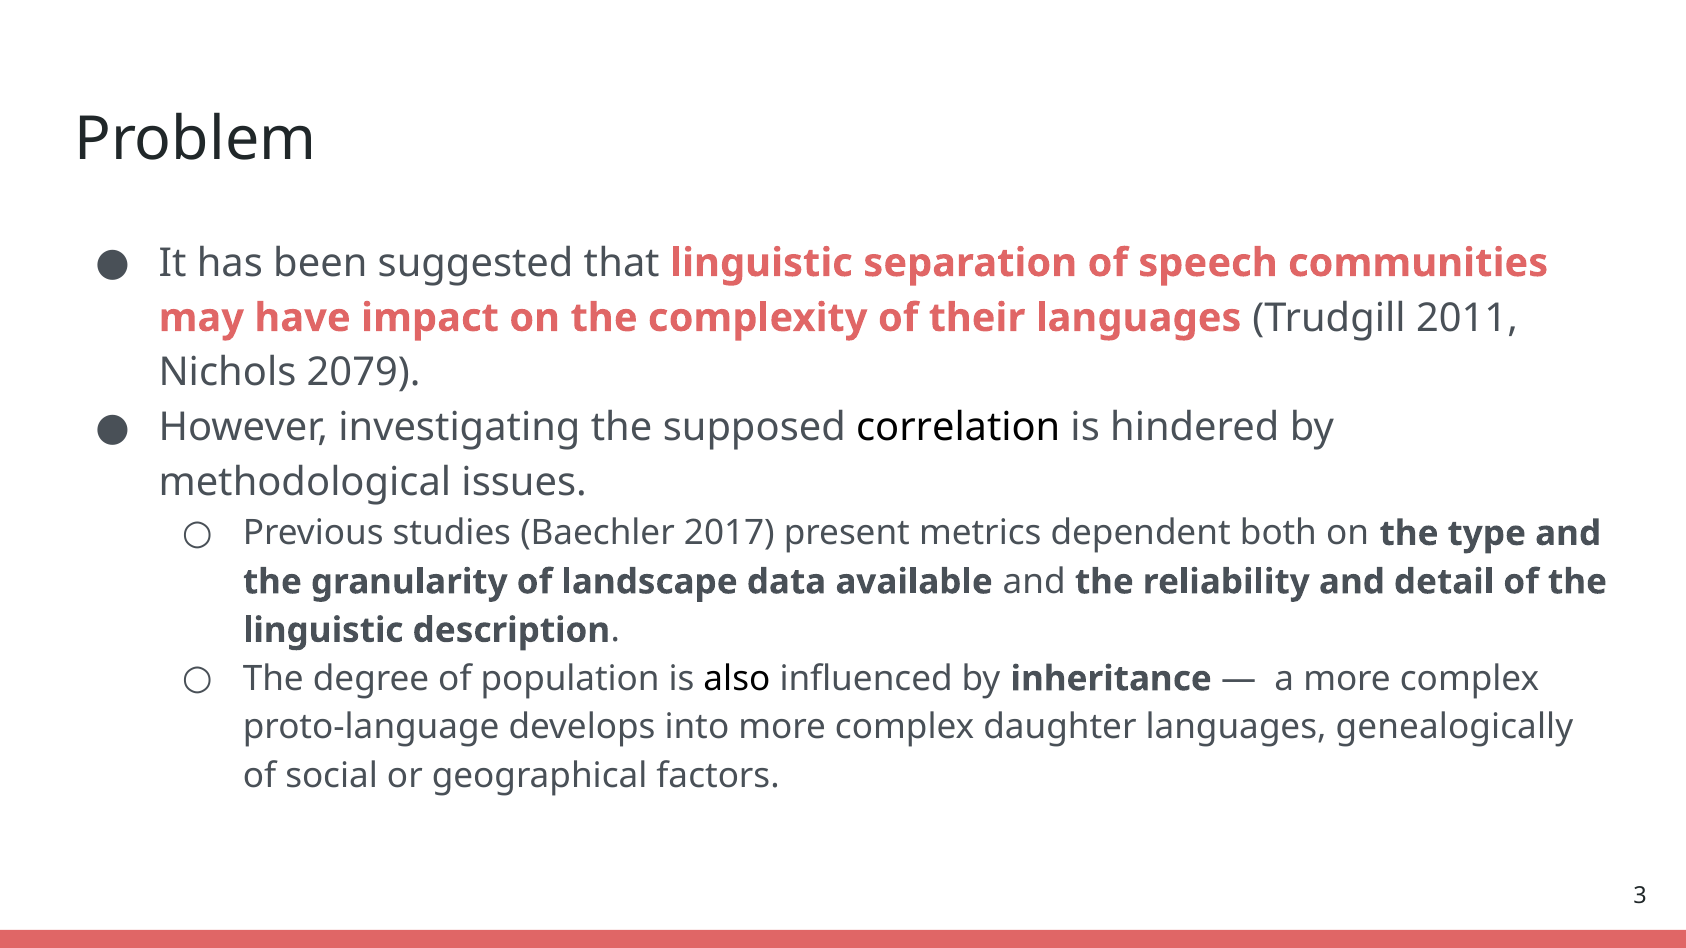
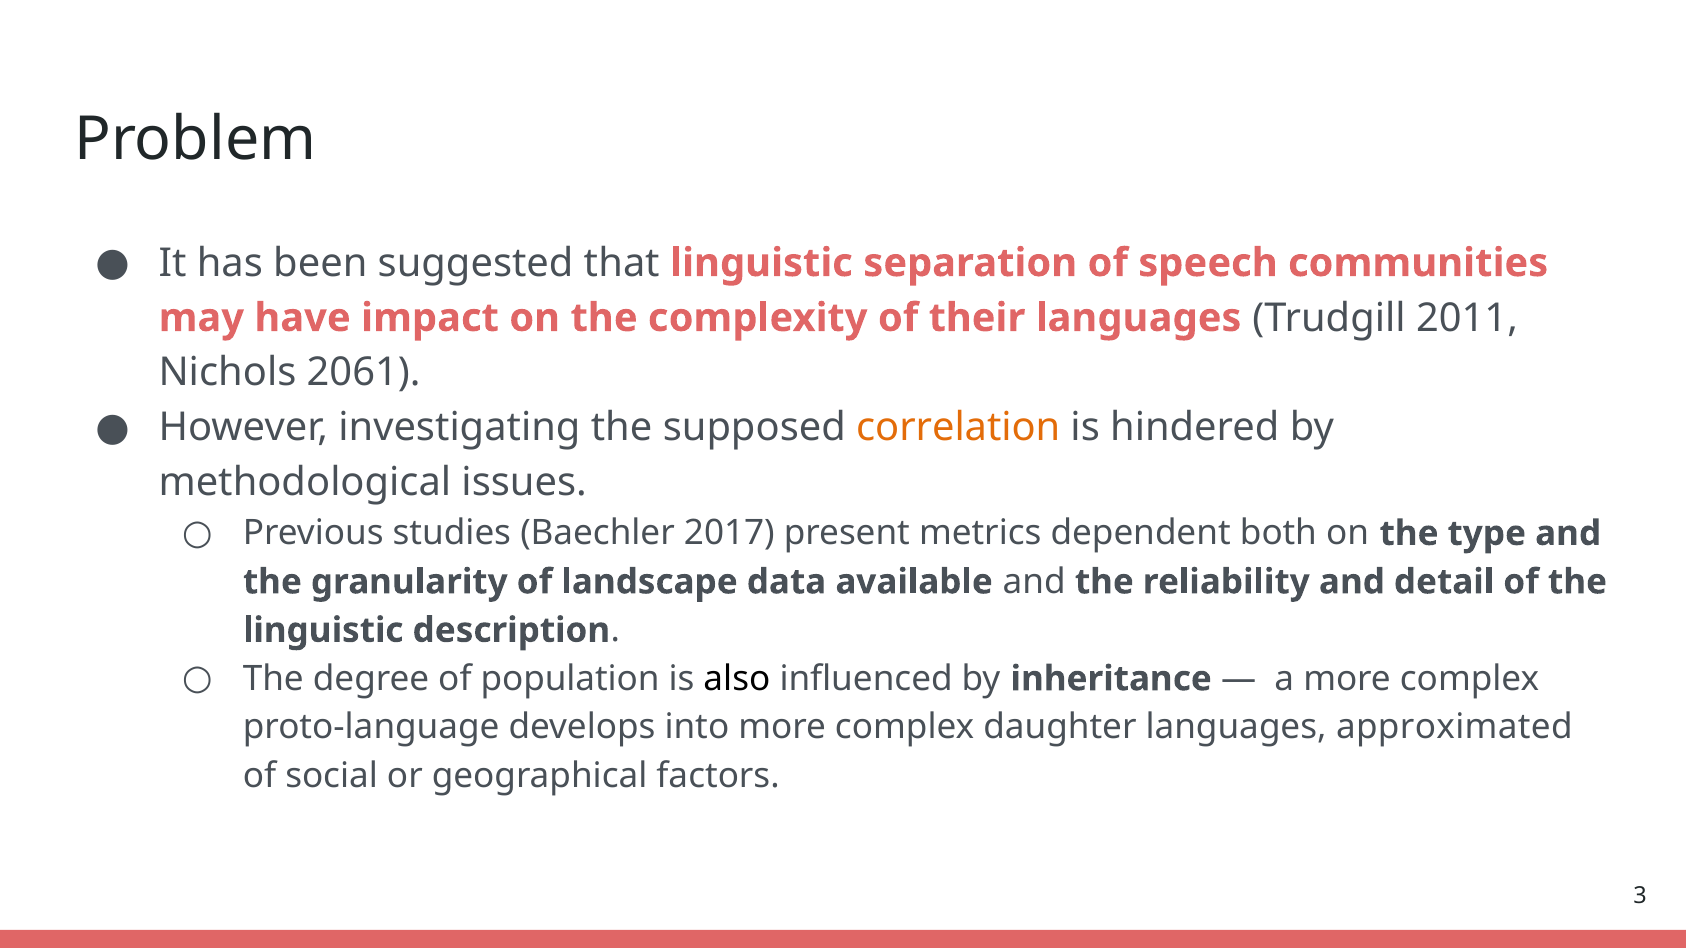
2079: 2079 -> 2061 (364, 373)
correlation colour: black -> orange (958, 428)
genealogically: genealogically -> approximated (1454, 727)
